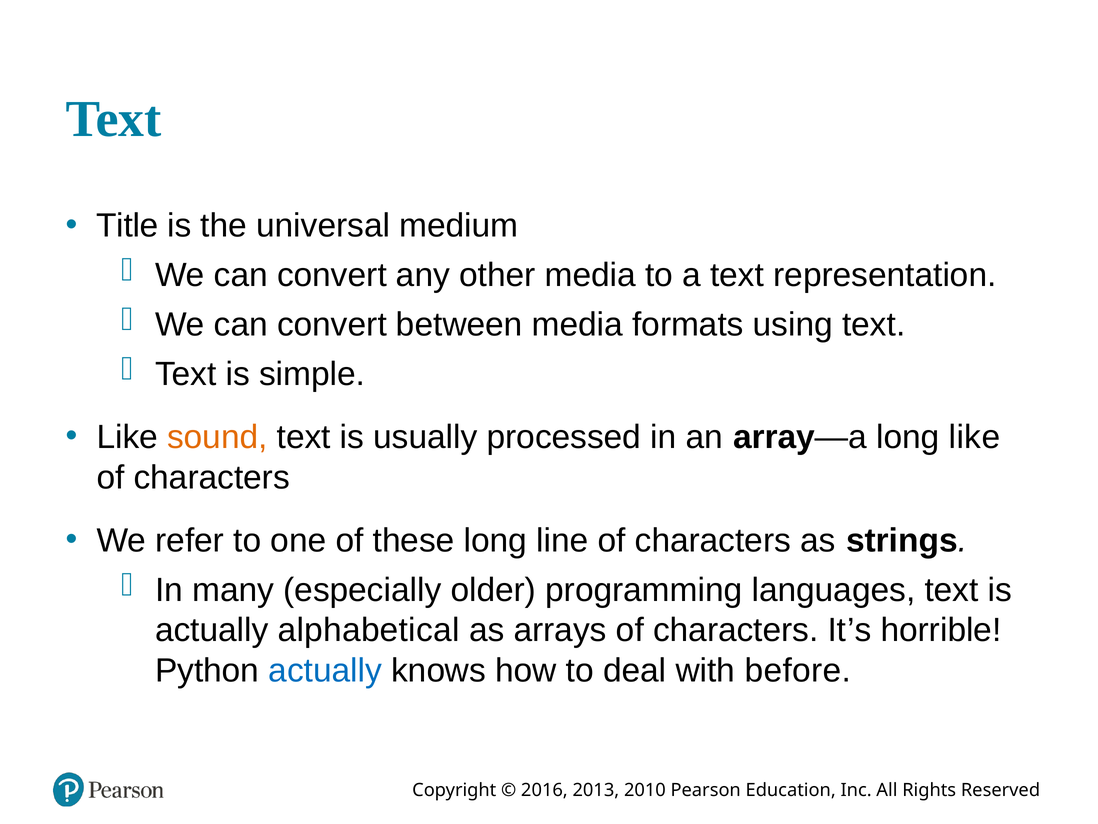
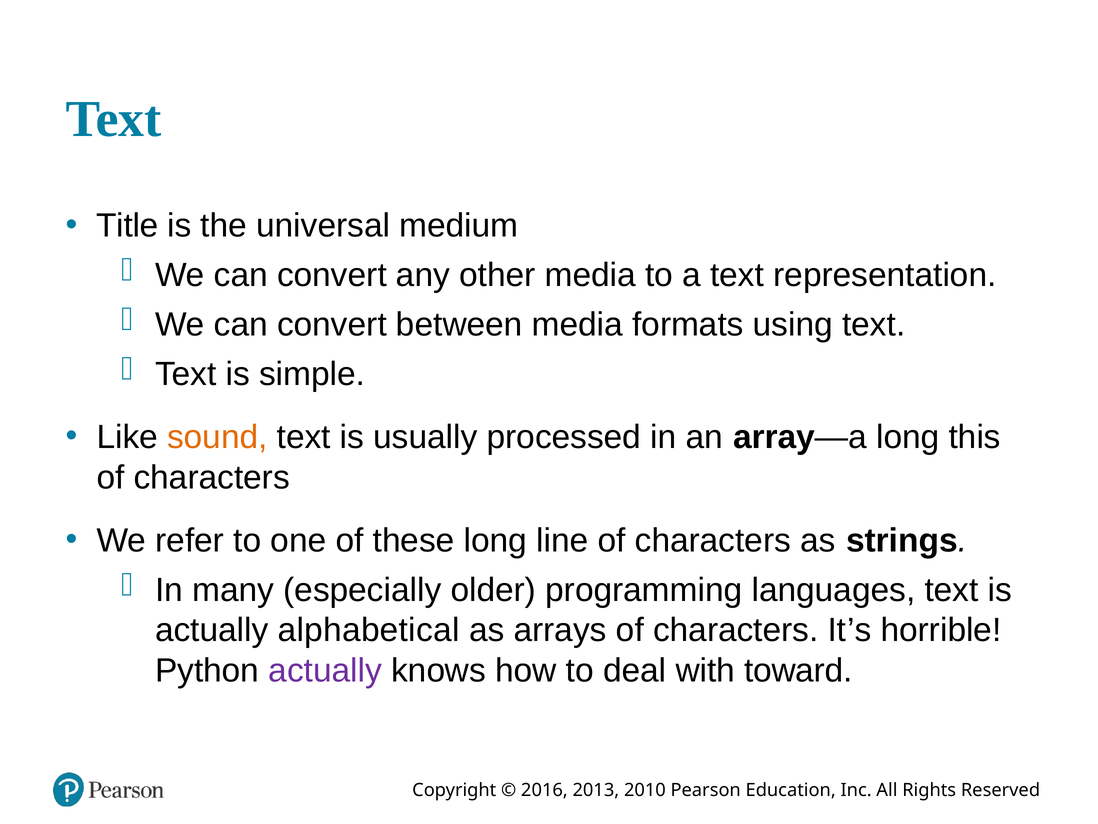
long like: like -> this (975, 437)
actually colour: blue -> purple (325, 670)
before: before -> toward (798, 670)
